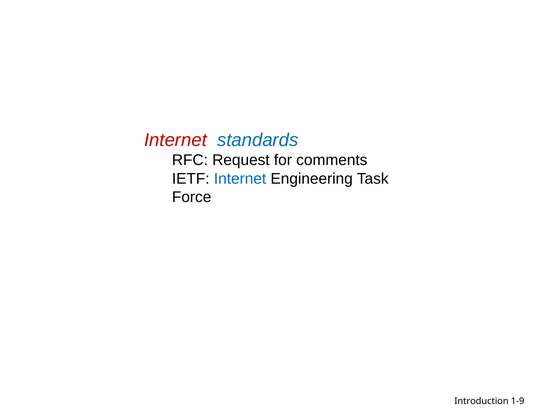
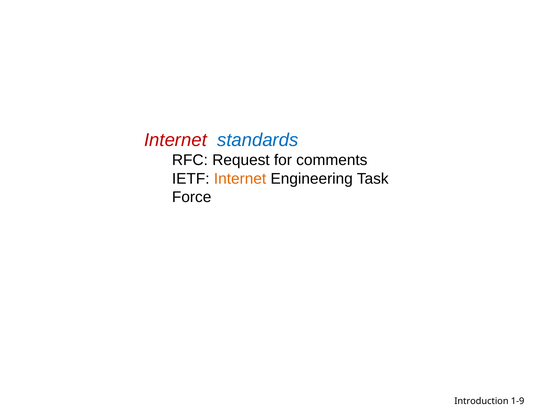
Internet colour: blue -> orange (240, 179)
